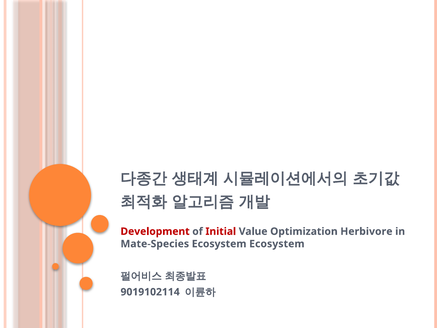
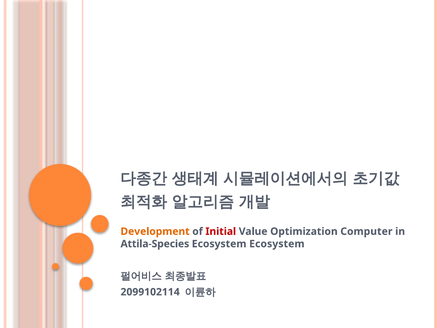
Development colour: red -> orange (155, 231)
Herbivore: Herbivore -> Computer (366, 231)
Mate-Species: Mate-Species -> Attila-Species (155, 244)
9019102114: 9019102114 -> 2099102114 (150, 292)
